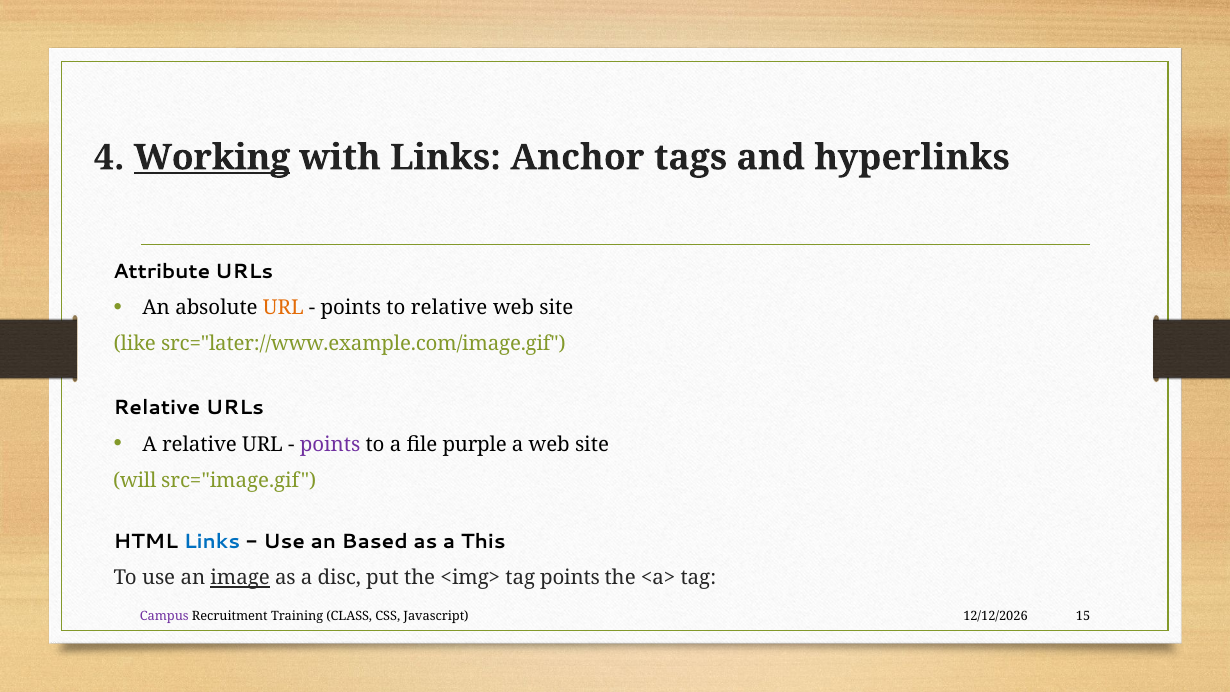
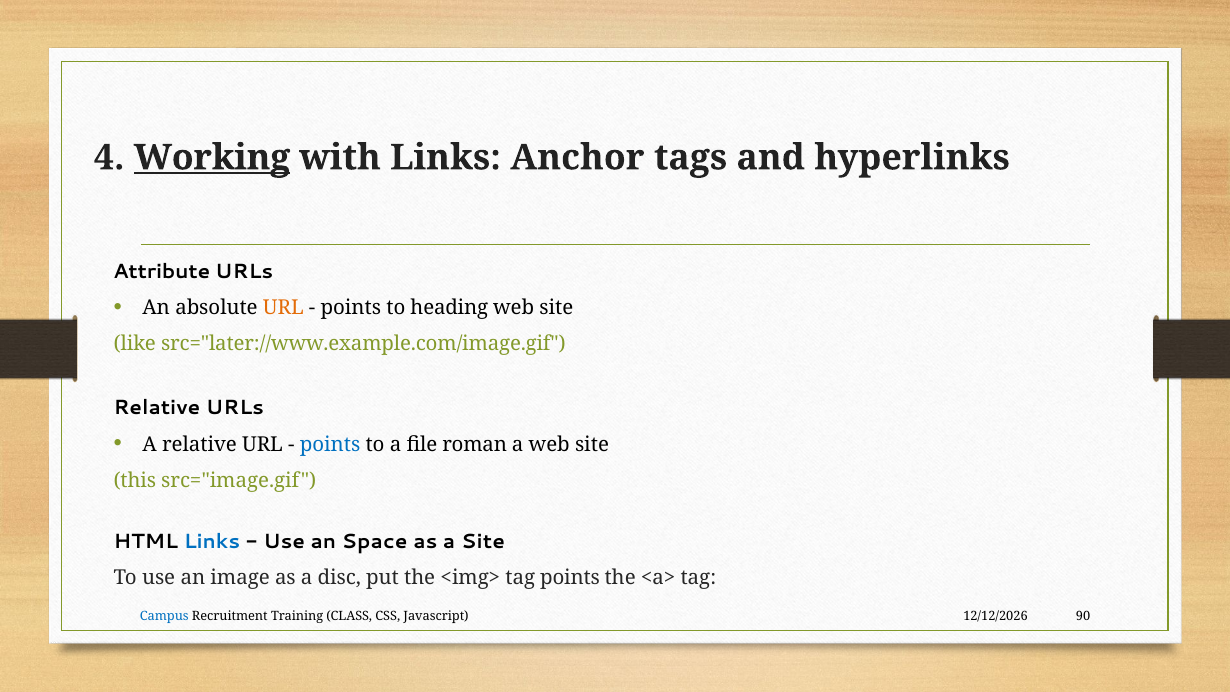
to relative: relative -> heading (449, 308)
points colour: purple -> blue (330, 444)
purple: purple -> roman (475, 444)
will: will -> this (135, 481)
Based: Based -> Space (375, 542)
a This: This -> Site (483, 542)
image underline: present -> none (240, 578)
Campus colour: purple -> blue (164, 616)
15: 15 -> 90 (1083, 616)
